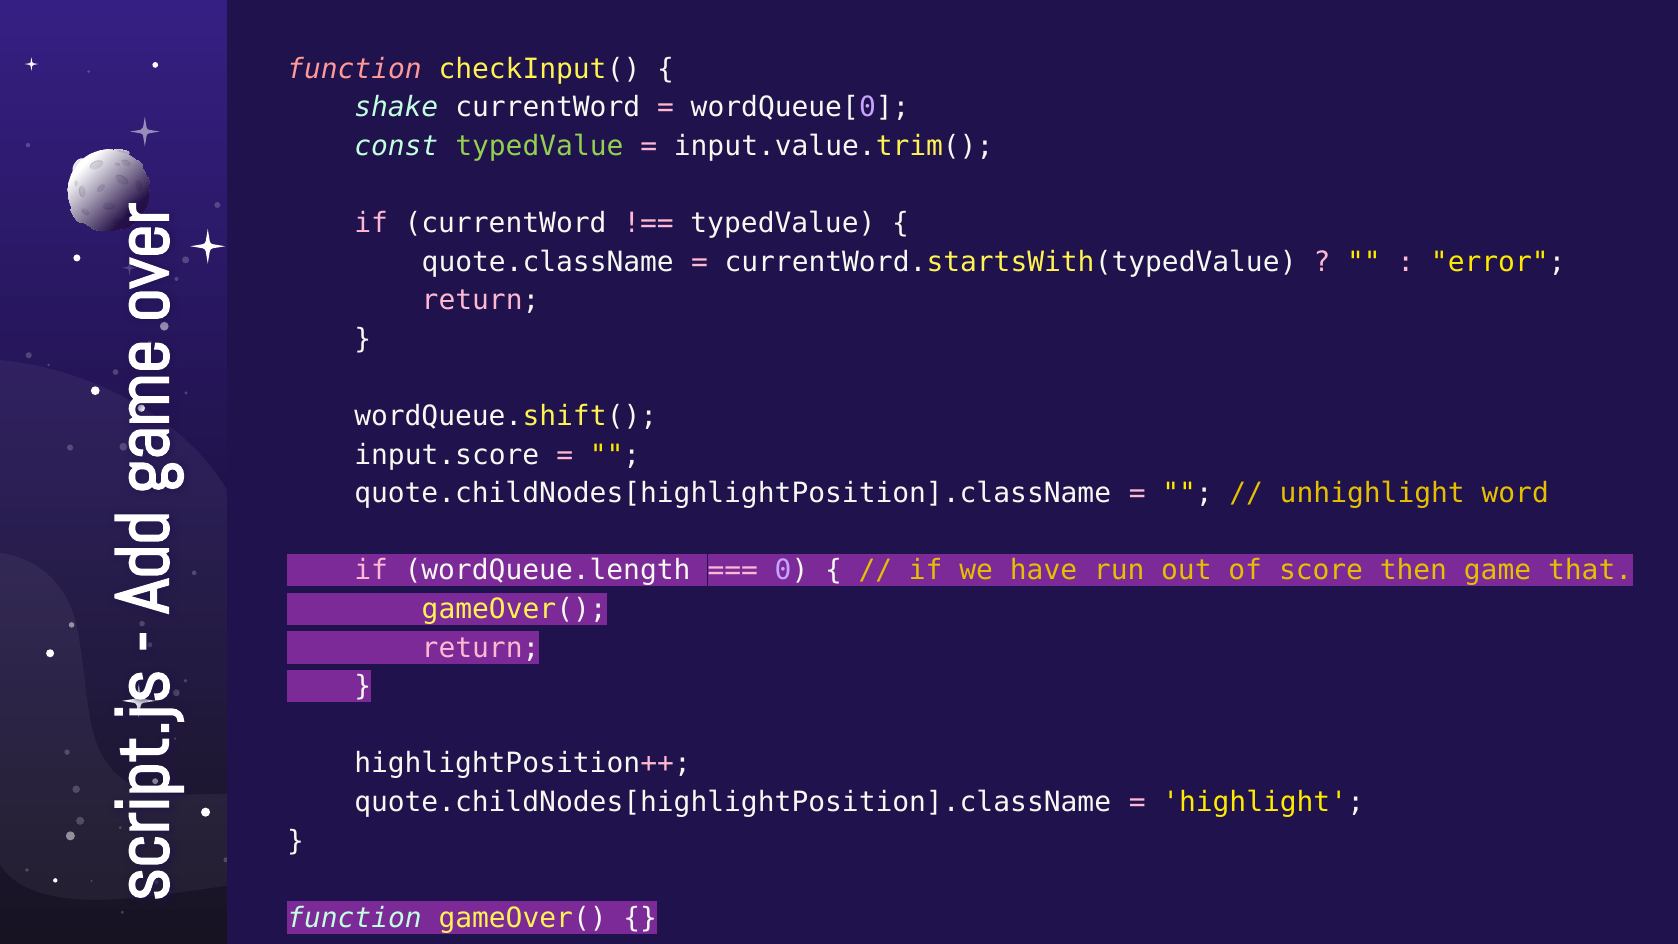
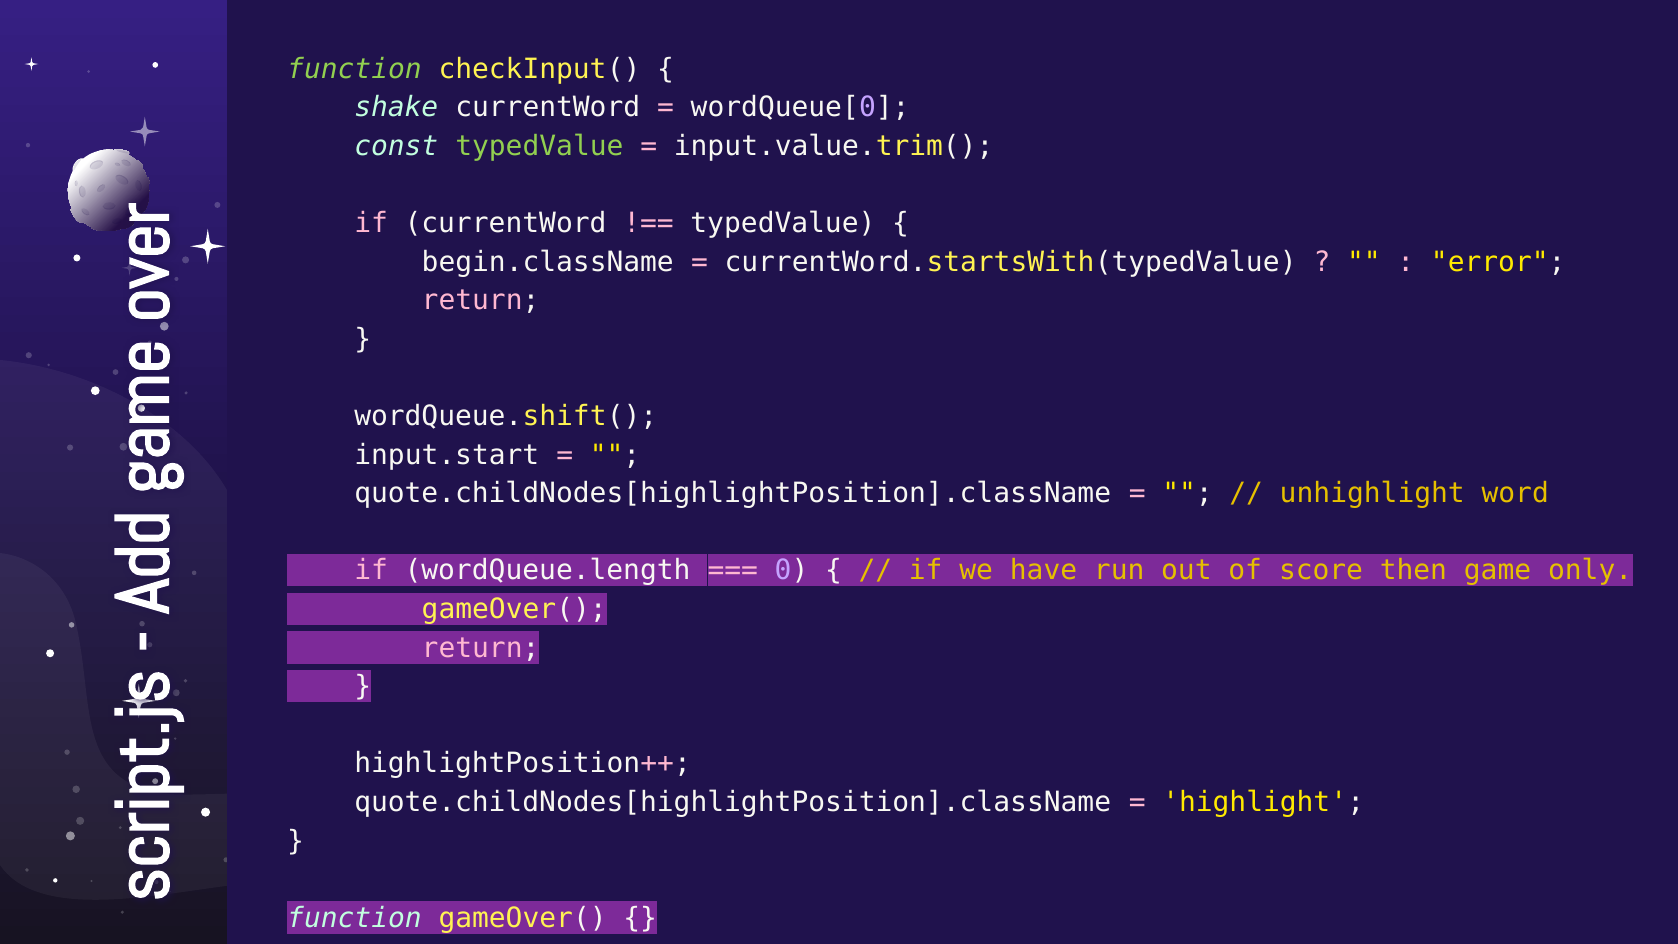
function colour: pink -> light green (354, 69)
quote.className: quote.className -> begin.className (548, 262)
input.score: input.score -> input.start (447, 455)
that: that -> only (1590, 571)
